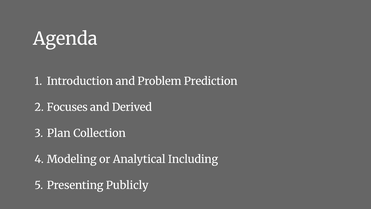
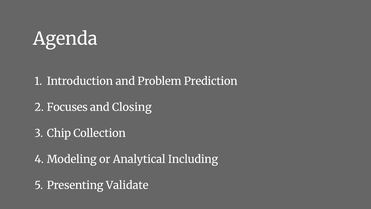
Derived: Derived -> Closing (132, 107)
Plan: Plan -> Chip (59, 133)
Publicly: Publicly -> Validate (127, 185)
